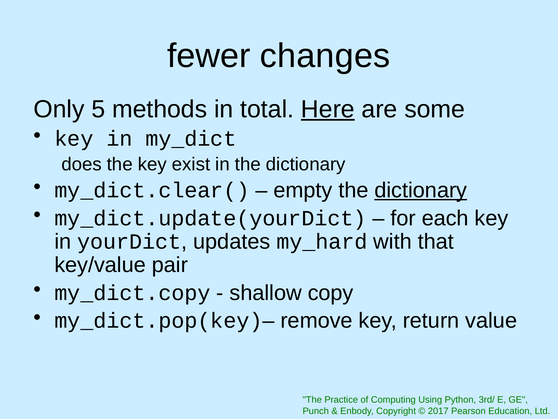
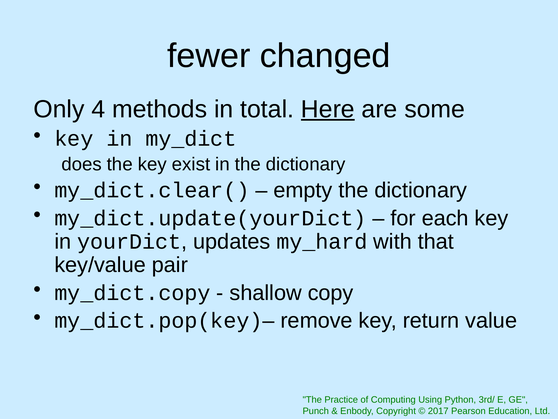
changes: changes -> changed (325, 56)
5: 5 -> 4 (98, 109)
dictionary underline: present -> none (421, 190)
